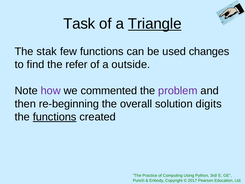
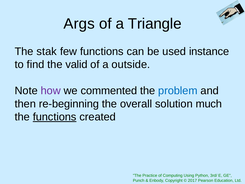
Task: Task -> Args (79, 24)
Triangle underline: present -> none (155, 24)
changes: changes -> instance (209, 51)
refer: refer -> valid (76, 64)
problem colour: purple -> blue (178, 91)
digits: digits -> much (209, 104)
